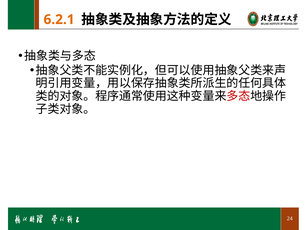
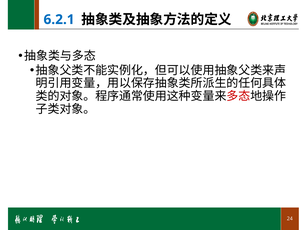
6.2.1 colour: orange -> blue (59, 20)
